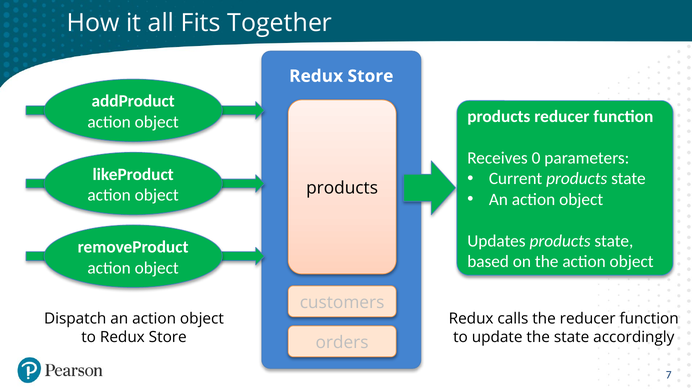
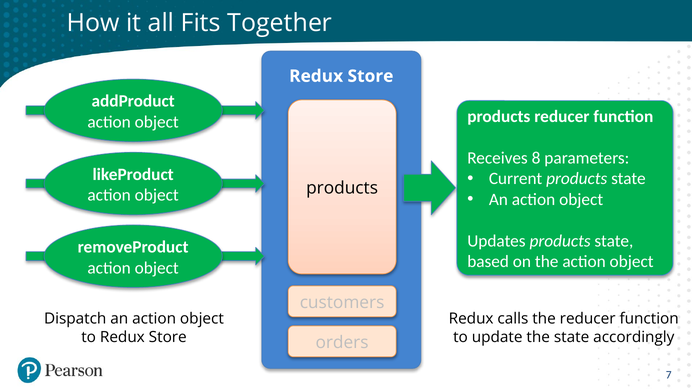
0: 0 -> 8 (536, 158)
